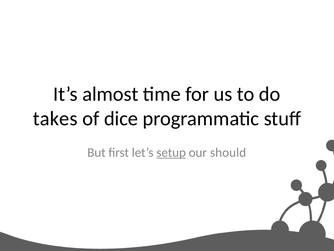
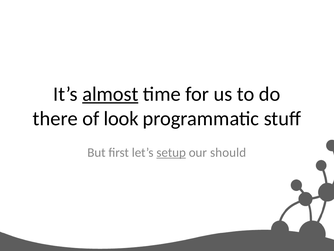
almost underline: none -> present (110, 94)
takes: takes -> there (55, 118)
dice: dice -> look (121, 118)
